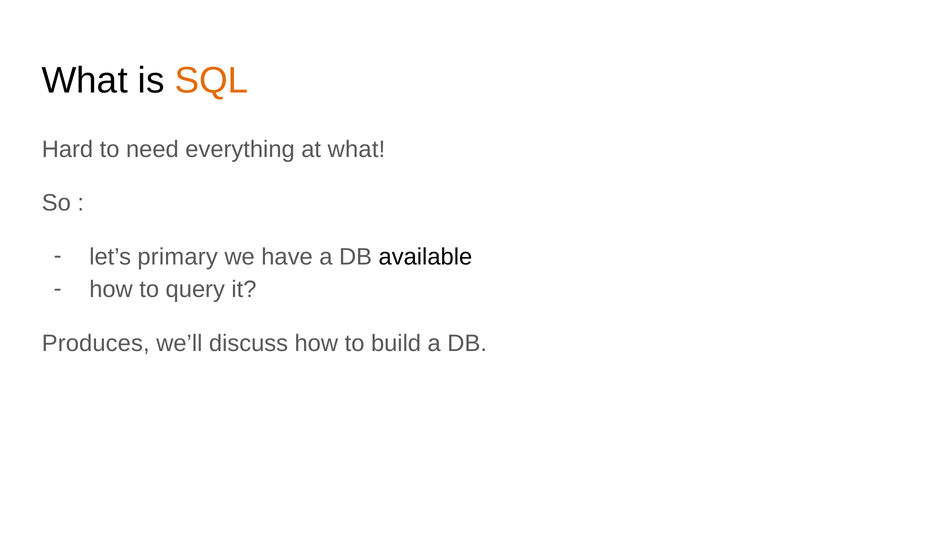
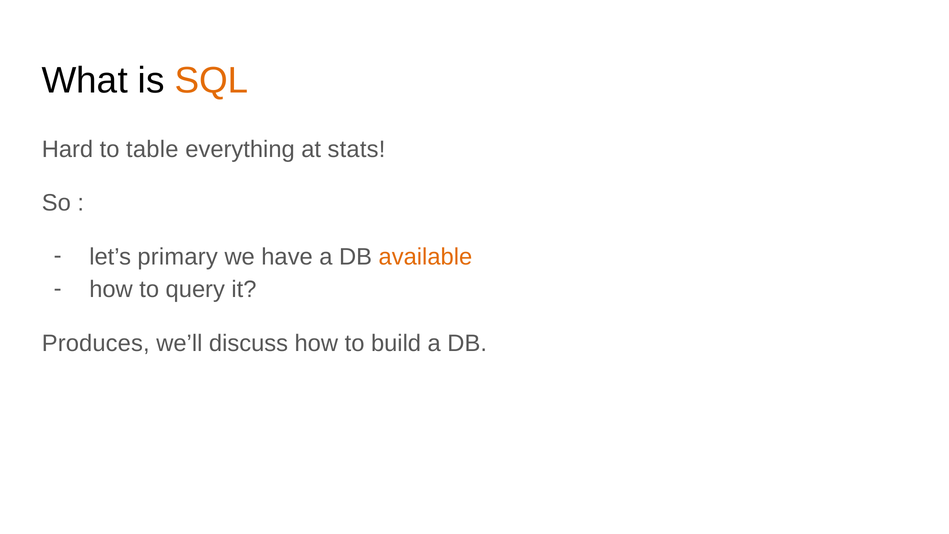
need: need -> table (152, 149)
at what: what -> stats (356, 149)
available colour: black -> orange (425, 257)
